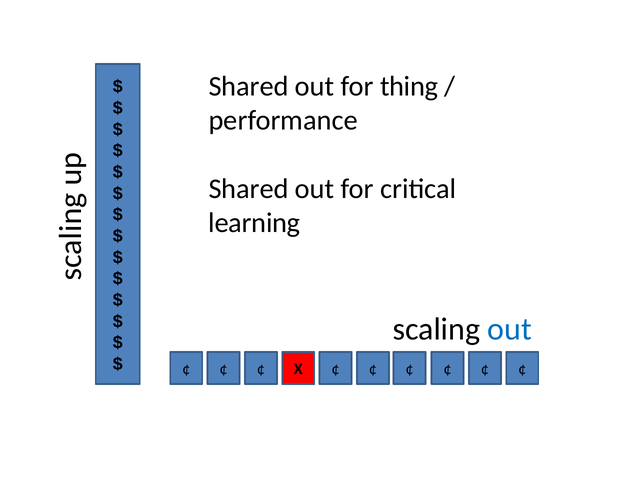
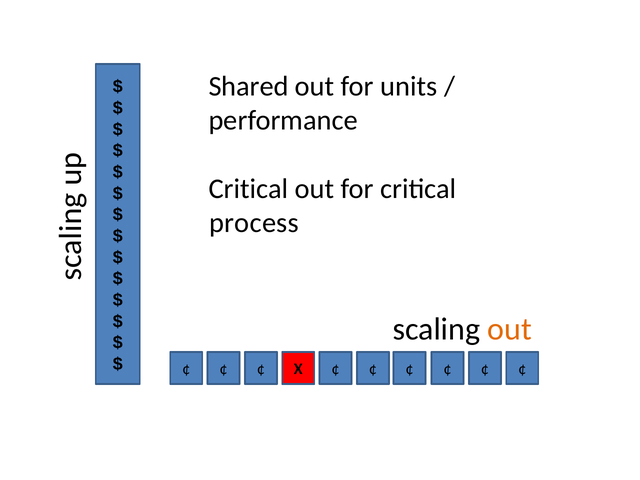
thing: thing -> units (409, 86)
Shared: Shared -> Critical (248, 189)
learning: learning -> process (254, 223)
out colour: blue -> orange (510, 329)
